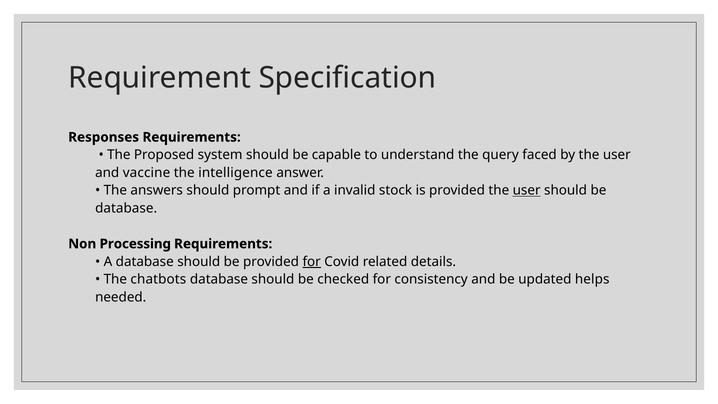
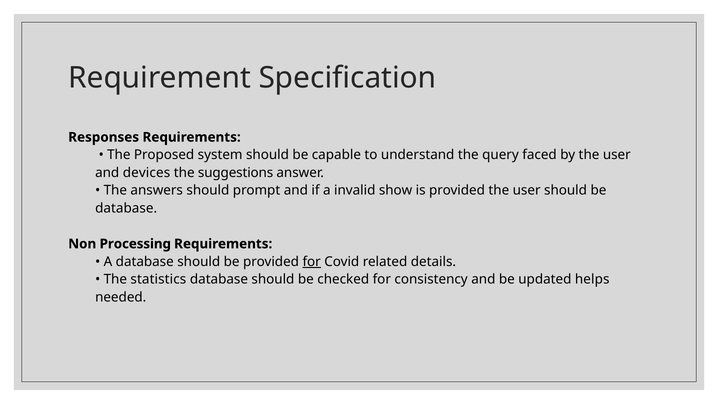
vaccine: vaccine -> devices (147, 173)
intelligence: intelligence -> suggestions (236, 173)
stock: stock -> show (396, 190)
user underline: present -> none (527, 190)
chatbots: chatbots -> statistics (158, 279)
